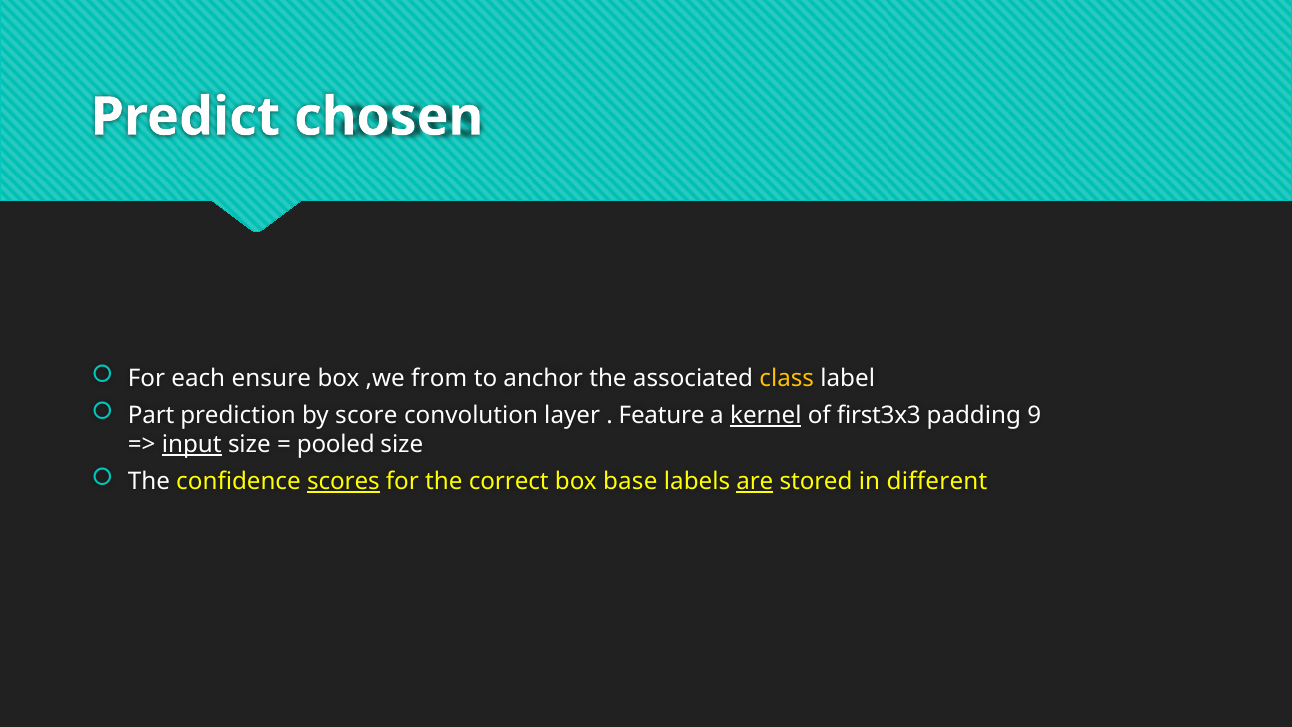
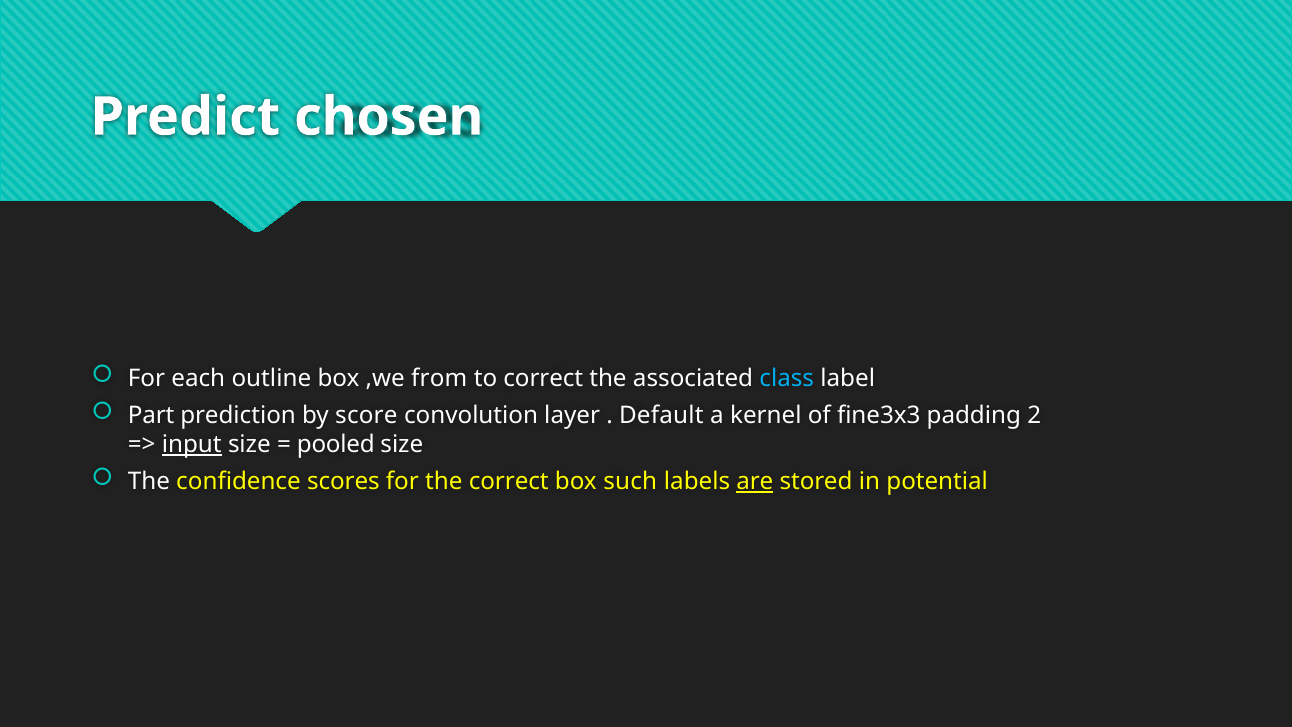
ensure: ensure -> outline (271, 378)
to anchor: anchor -> correct (543, 378)
class colour: yellow -> light blue (787, 378)
Feature: Feature -> Default (661, 415)
kernel underline: present -> none (766, 415)
first3x3: first3x3 -> fine3x3 (879, 415)
9: 9 -> 2 (1034, 415)
scores underline: present -> none (343, 482)
base: base -> such (630, 482)
different: different -> potential (937, 482)
